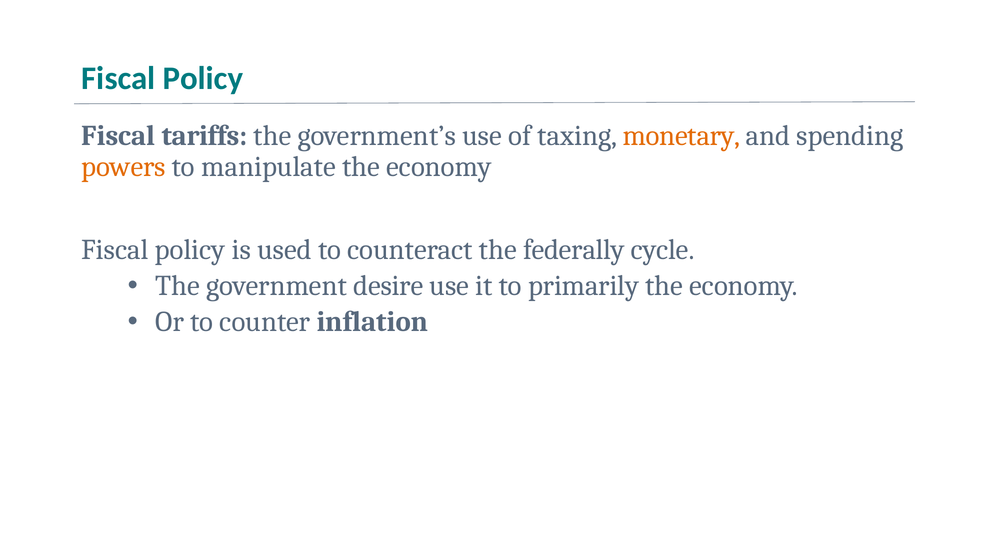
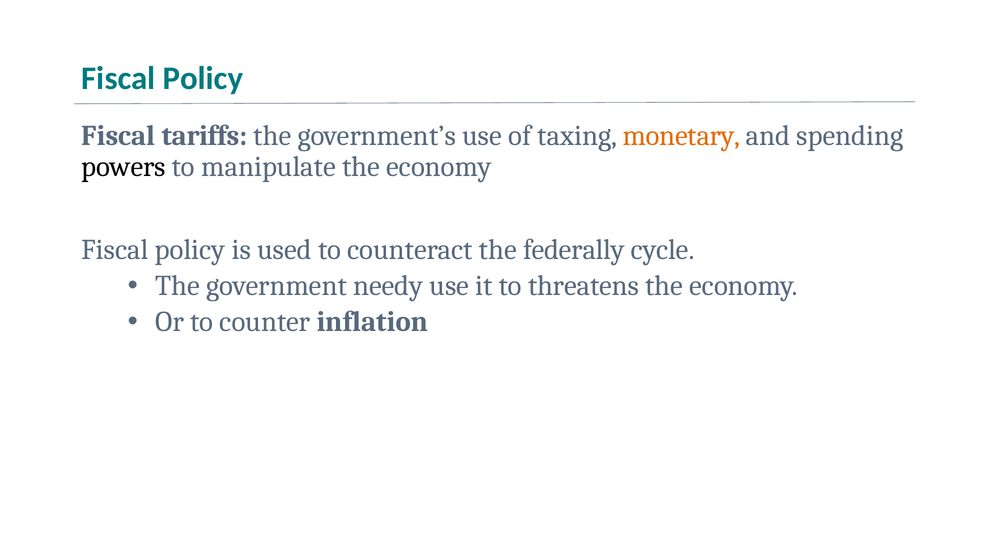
powers colour: orange -> black (124, 167)
desire: desire -> needy (388, 286)
primarily: primarily -> threatens (583, 286)
